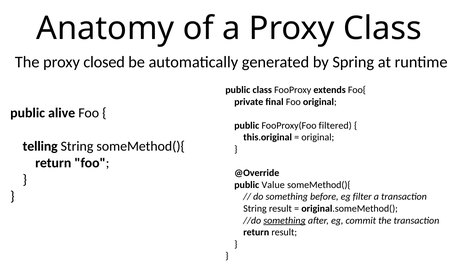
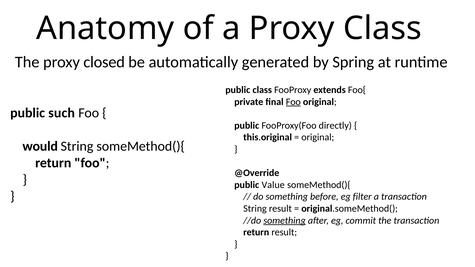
Foo underline: none -> present (293, 102)
alive: alive -> such (62, 113)
filtered: filtered -> directly (335, 126)
telling: telling -> would (40, 146)
